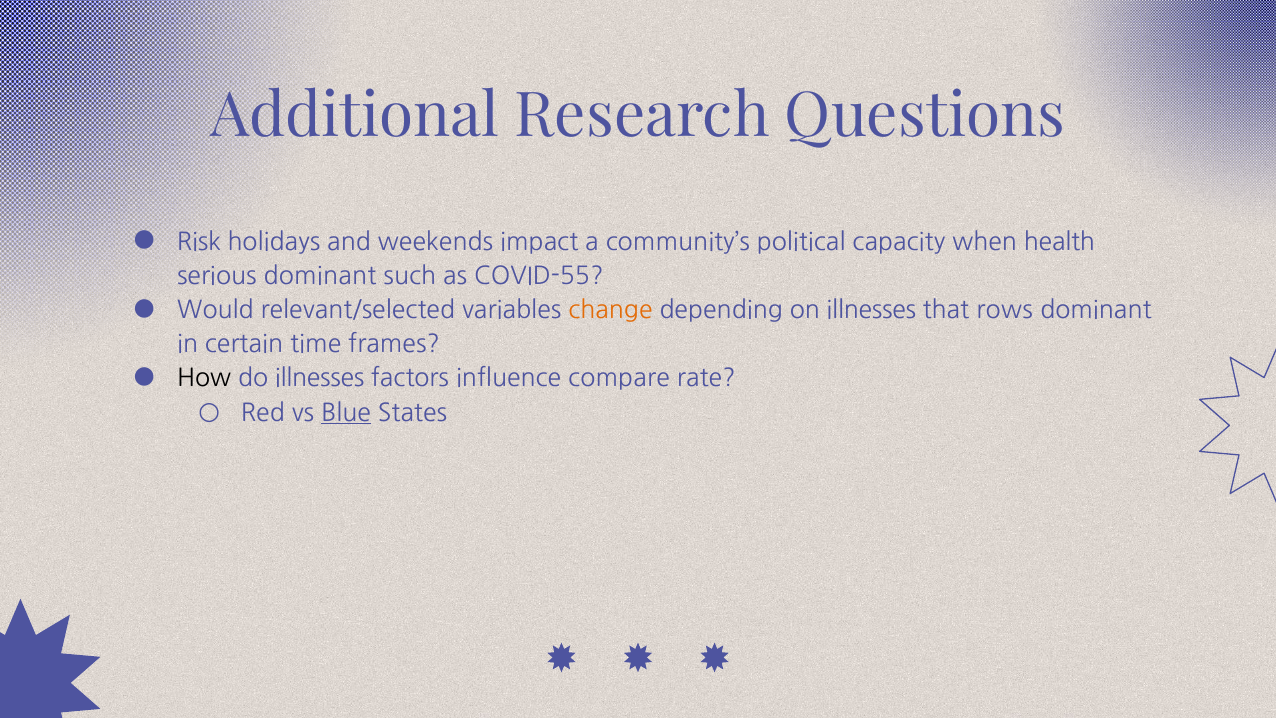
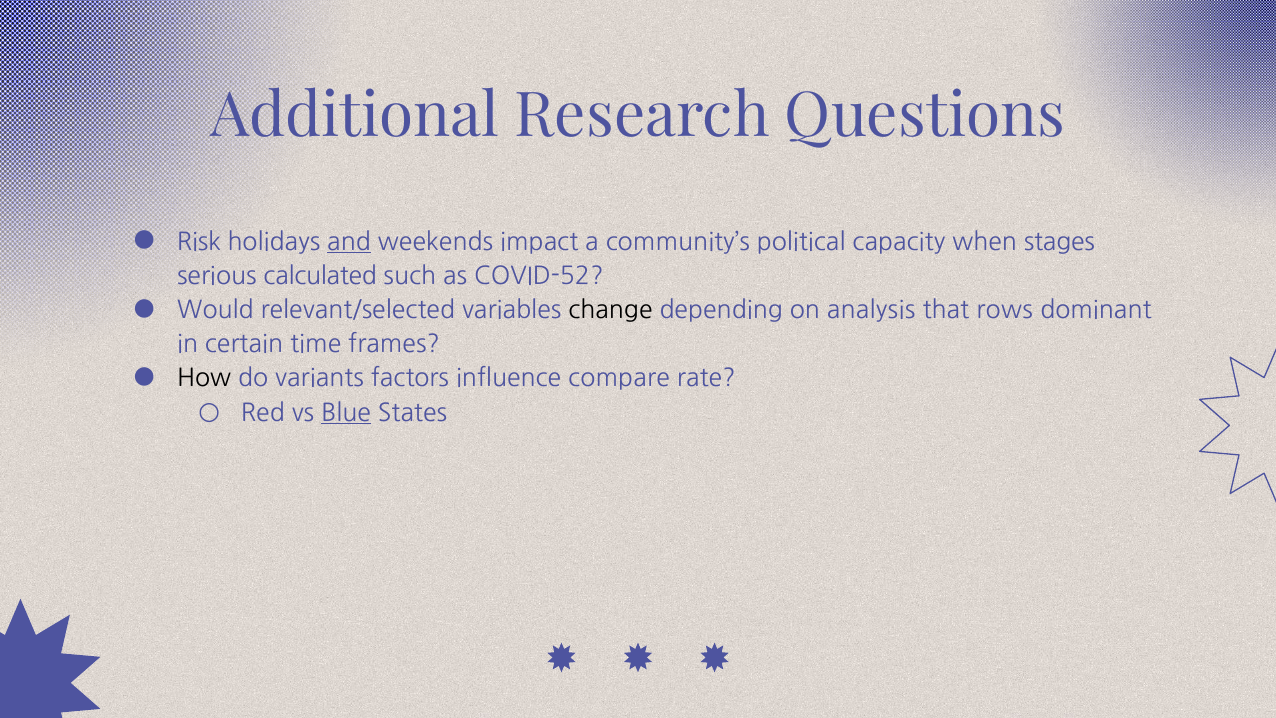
and underline: none -> present (349, 242)
health: health -> stages (1059, 242)
serious dominant: dominant -> calculated (320, 276)
COVID-55: COVID-55 -> COVID-52 (539, 276)
change colour: orange -> black (610, 310)
on illnesses: illnesses -> analysis (871, 310)
do illnesses: illnesses -> variants (320, 379)
